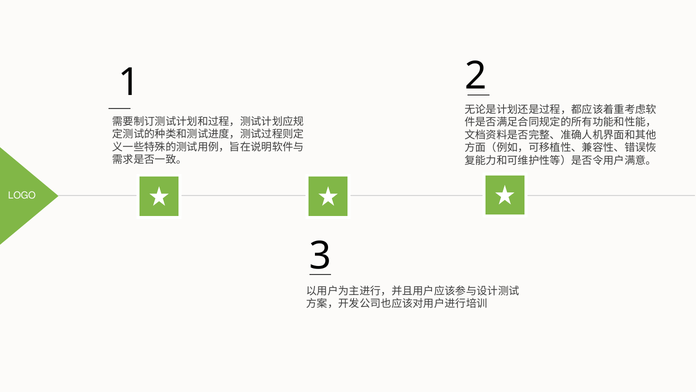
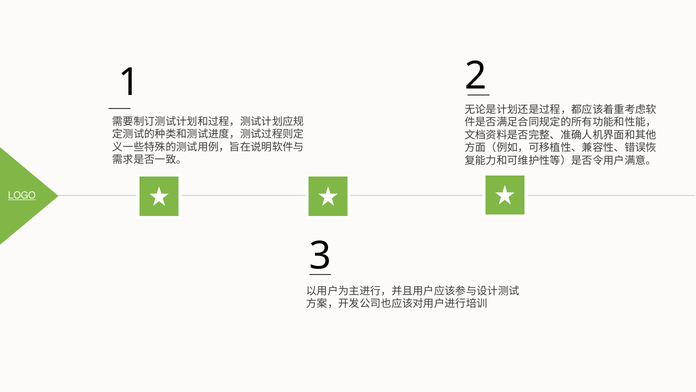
LOGO underline: none -> present (22, 195)
